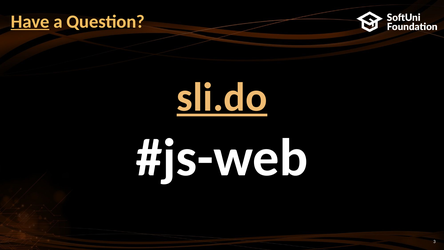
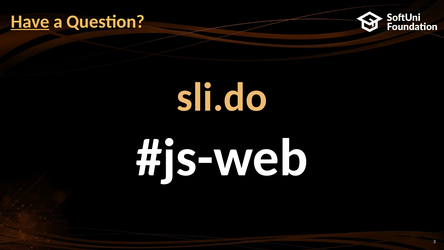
sli.do underline: present -> none (222, 97)
